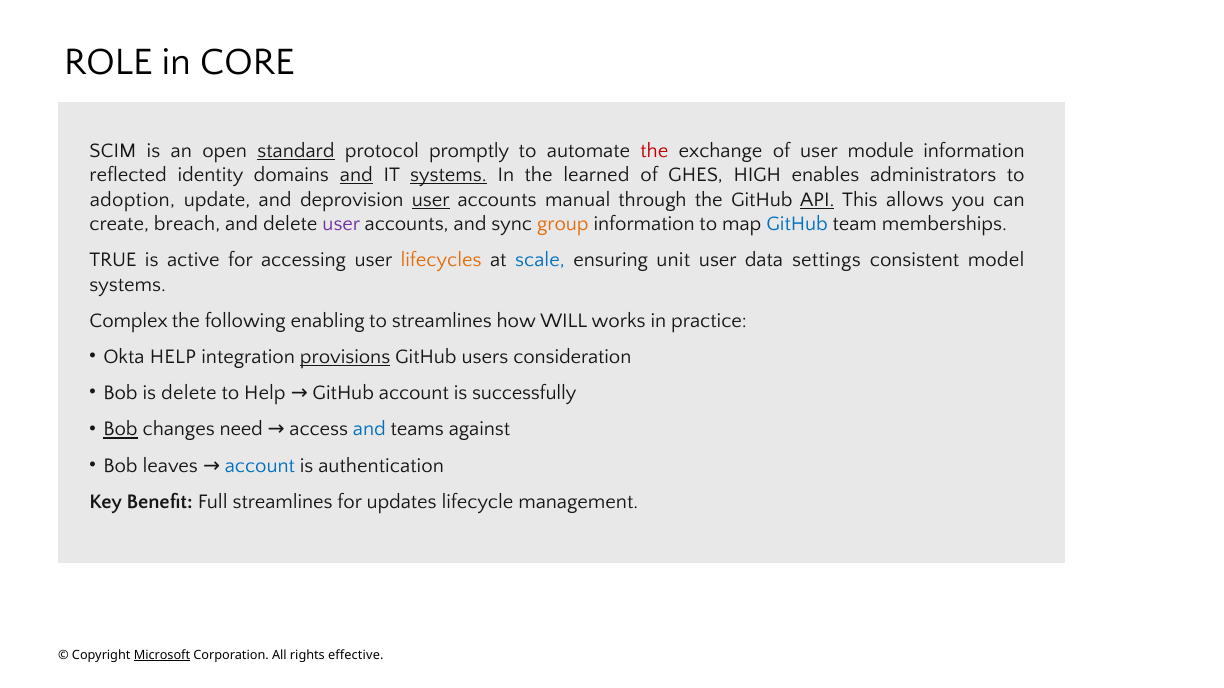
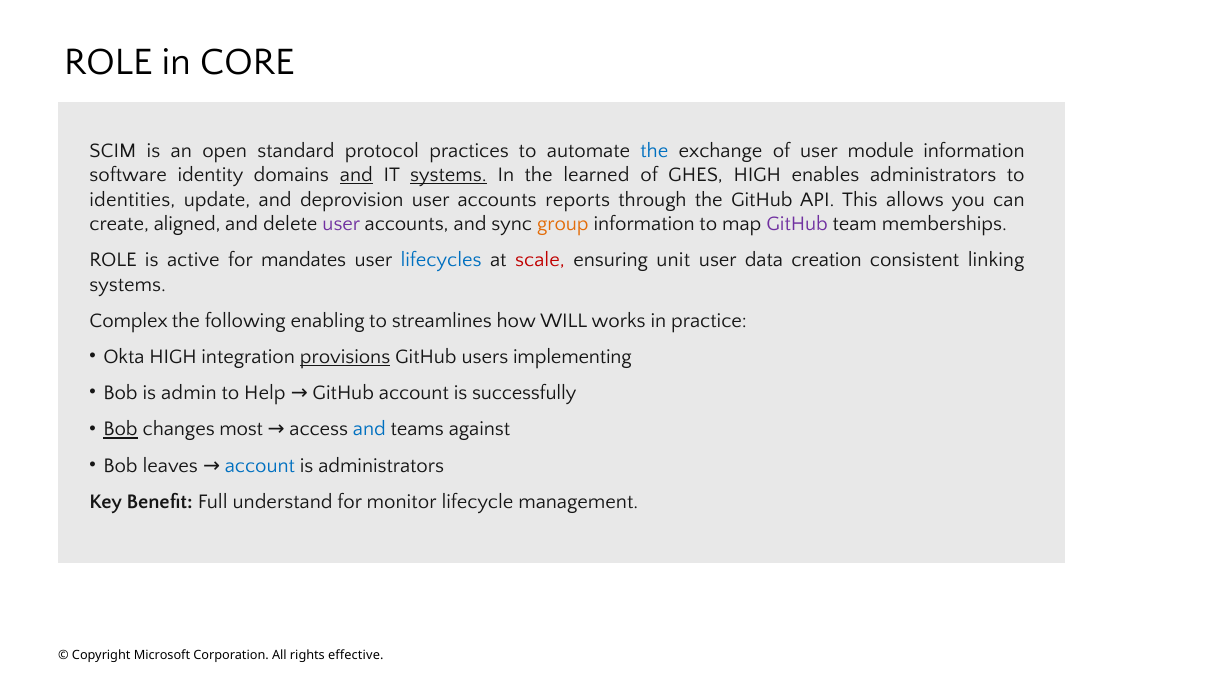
standard underline: present -> none (296, 151)
promptly: promptly -> practices (469, 151)
the colour: red -> blue (654, 151)
reflected: reflected -> software (128, 175)
adoption: adoption -> identities (132, 200)
user underline: present -> none (431, 200)
manual: manual -> reports (578, 200)
API underline: present -> none (817, 200)
breach: breach -> aligned (187, 224)
GitHub colour: blue -> purple (797, 224)
TRUE: TRUE -> ROLE (113, 260)
accessing: accessing -> mandates (304, 260)
lifecycles colour: orange -> blue (441, 260)
scale colour: blue -> red (540, 260)
settings: settings -> creation (827, 260)
model: model -> linking (996, 260)
Okta HELP: HELP -> HIGH (173, 357)
consideration: consideration -> implementing (572, 357)
is delete: delete -> admin (189, 393)
need: need -> most (241, 430)
is authentication: authentication -> administrators (381, 466)
Full streamlines: streamlines -> understand (283, 502)
updates: updates -> monitor (402, 502)
Microsoft underline: present -> none (162, 655)
